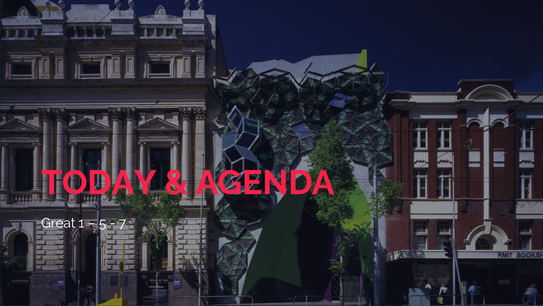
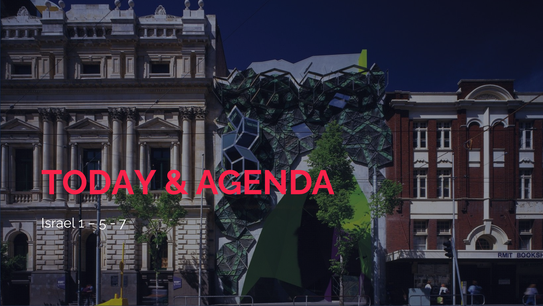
Great: Great -> Israel (58, 223)
